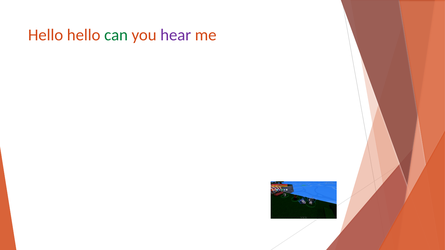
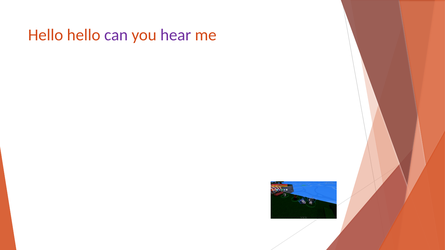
can colour: green -> purple (116, 35)
